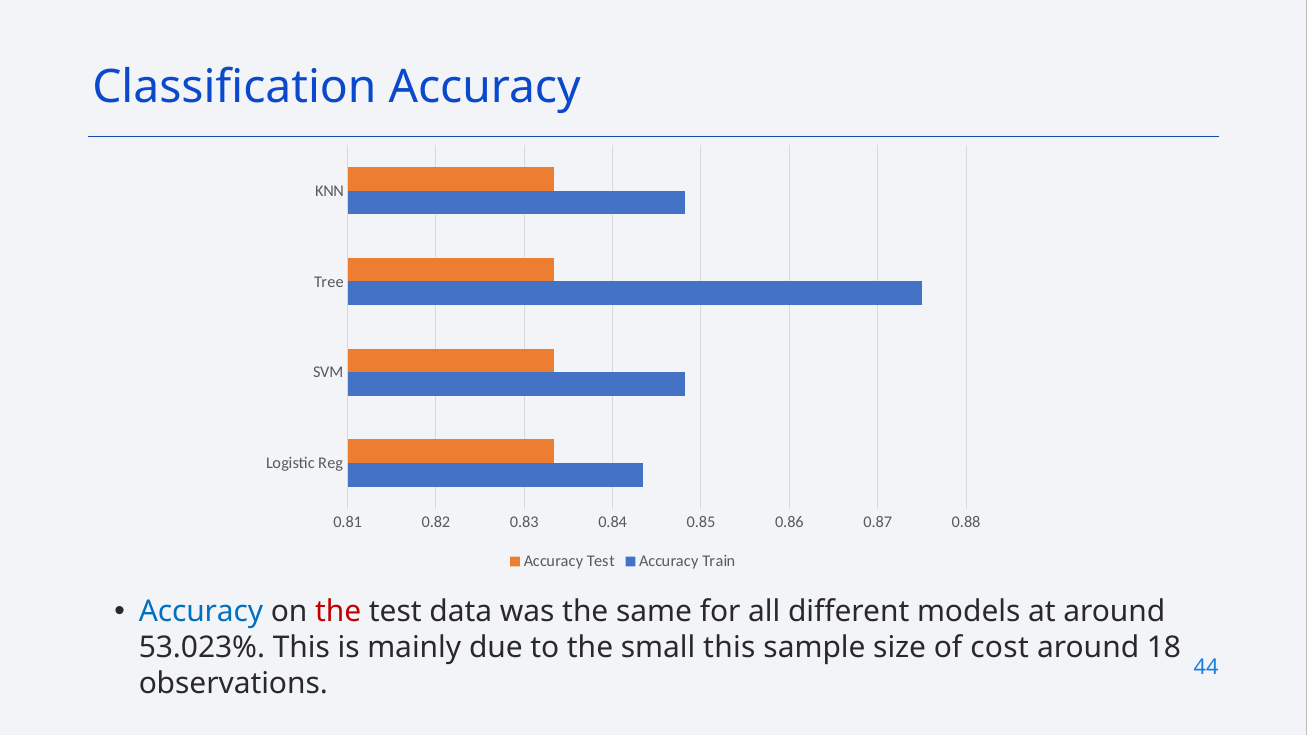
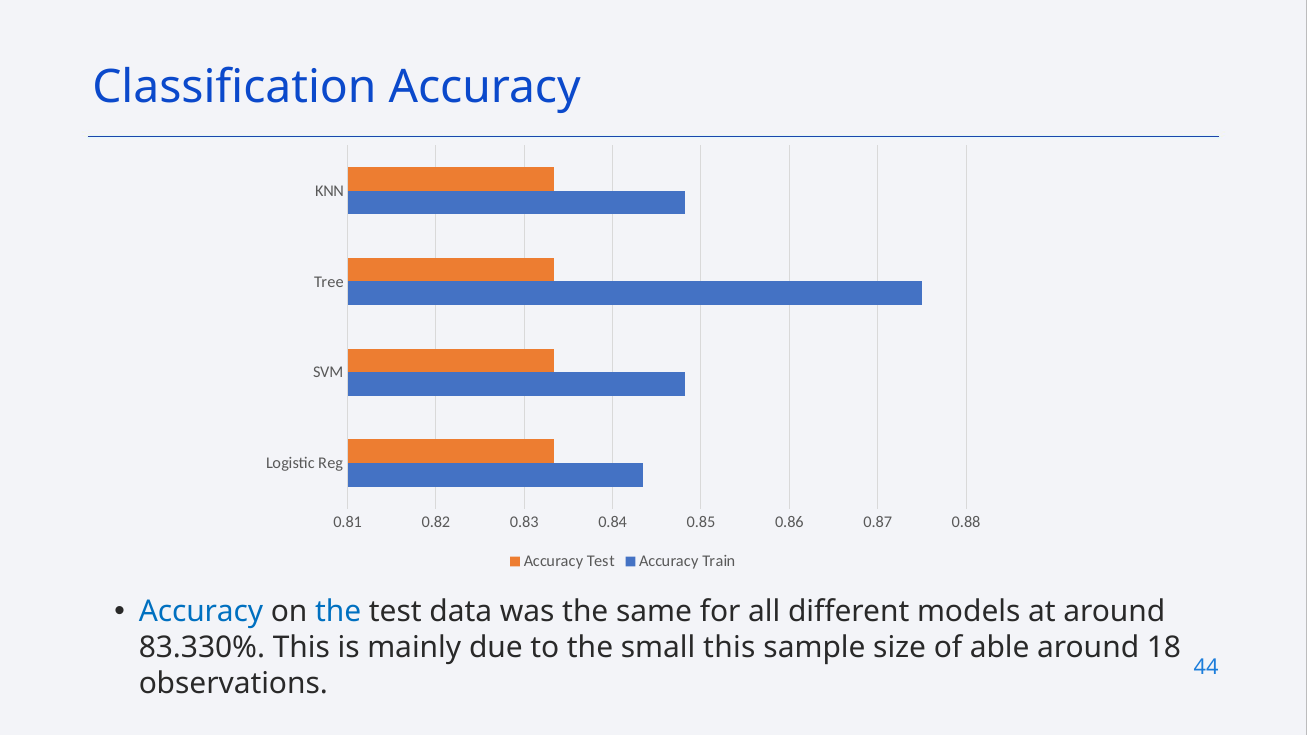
the colour: red -> blue (338, 612)
53.023%: 53.023% -> 83.330% (202, 648)
cost: cost -> able (1000, 648)
